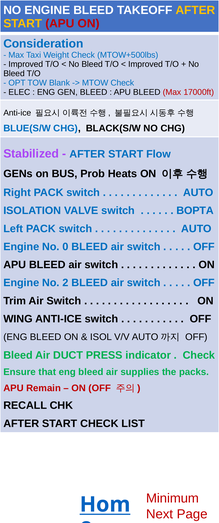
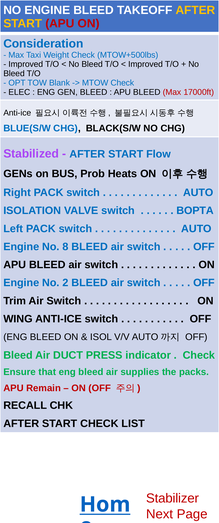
0: 0 -> 8 (65, 247)
Minimum: Minimum -> Stabilizer (173, 499)
